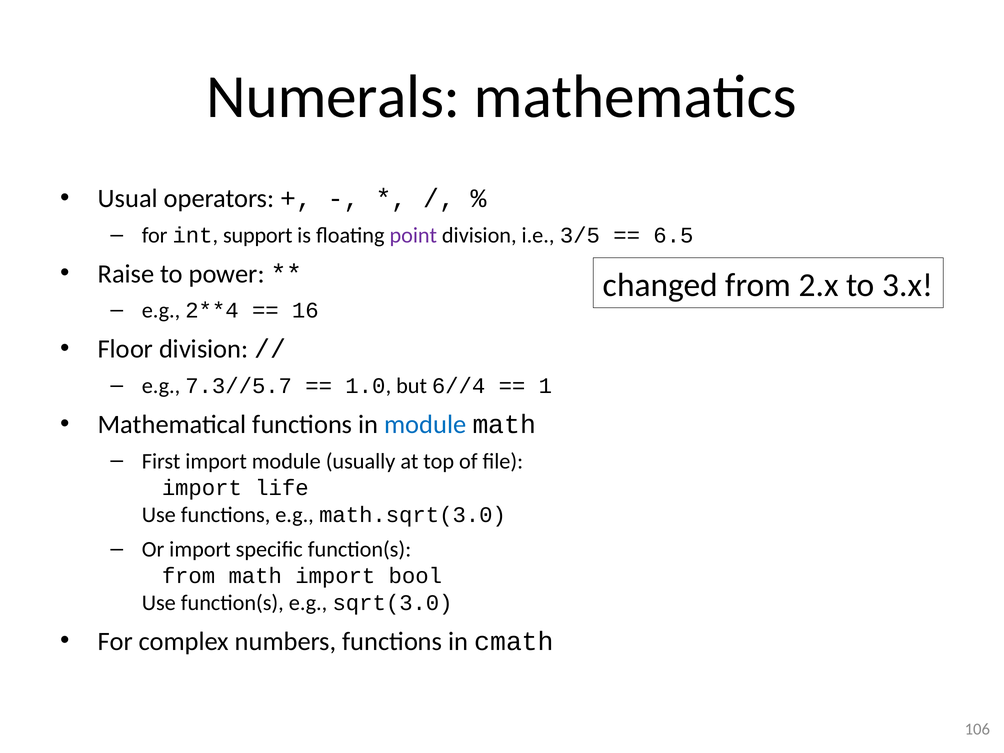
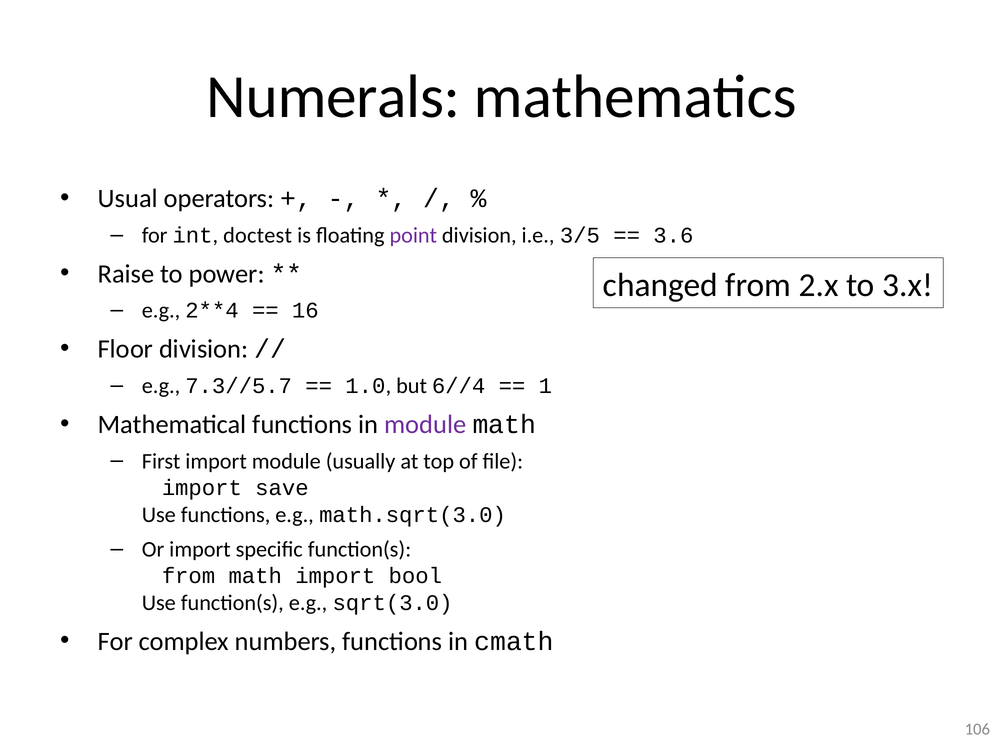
support: support -> doctest (258, 235)
6.5: 6.5 -> 3.6 (673, 235)
module colour: blue -> purple (425, 424)
life: life -> save (282, 488)
